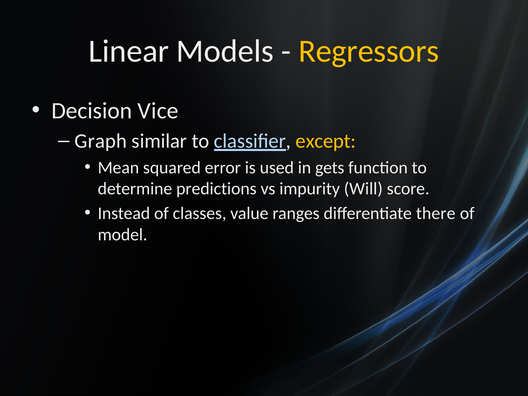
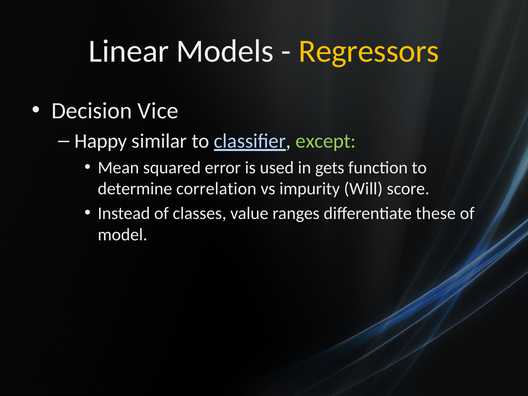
Graph: Graph -> Happy (101, 141)
except colour: yellow -> light green (326, 141)
predictions: predictions -> correlation (216, 189)
there: there -> these (436, 213)
